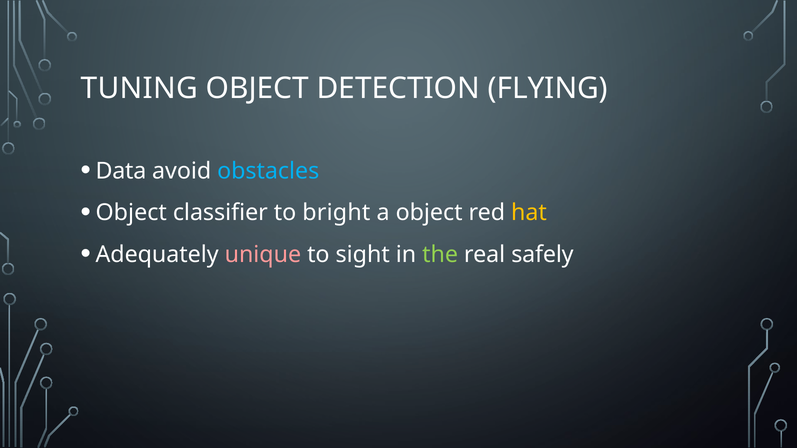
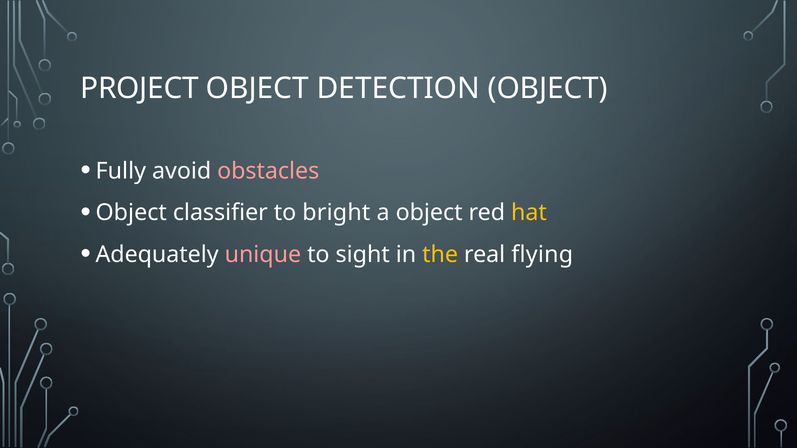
TUNING: TUNING -> PROJECT (139, 89)
DETECTION FLYING: FLYING -> OBJECT (548, 89)
Data: Data -> Fully (121, 171)
obstacles colour: light blue -> pink (268, 171)
the colour: light green -> yellow (440, 255)
safely: safely -> flying (542, 255)
